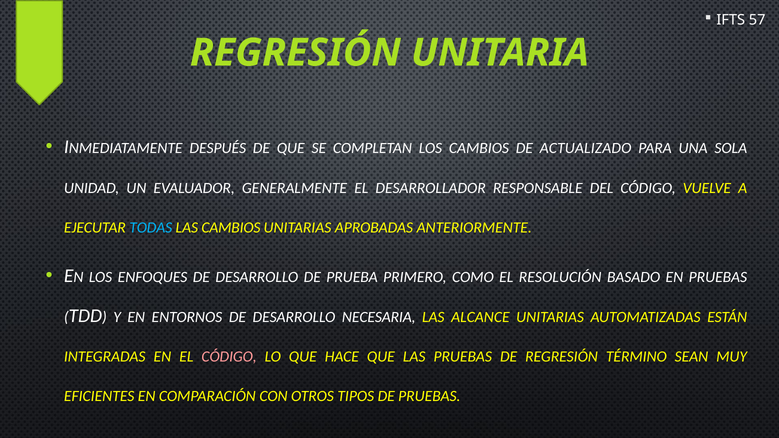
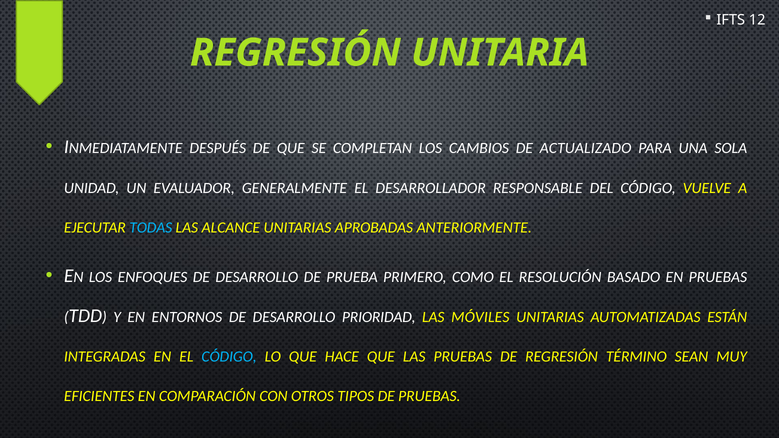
57: 57 -> 12 (757, 20)
LAS CAMBIOS: CAMBIOS -> ALCANCE (231, 228)
NECESARIA: NECESARIA -> PRIORIDAD (379, 317)
ALCANCE: ALCANCE -> MÓVILES (480, 317)
CÓDIGO colour: pink -> light blue (229, 357)
